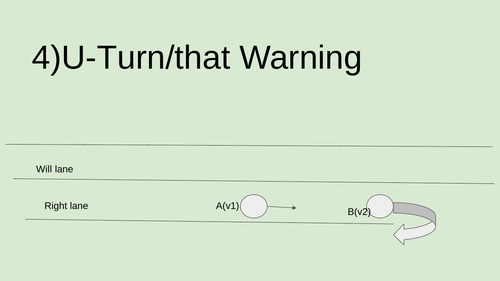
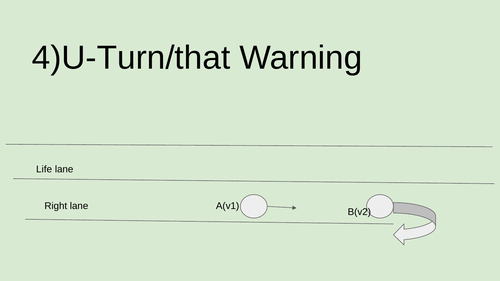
Will: Will -> Life (44, 169)
